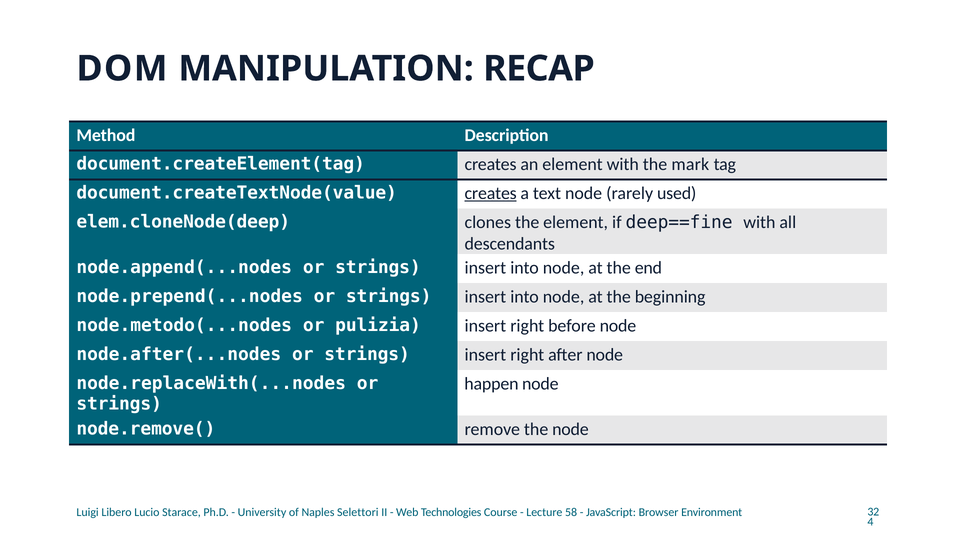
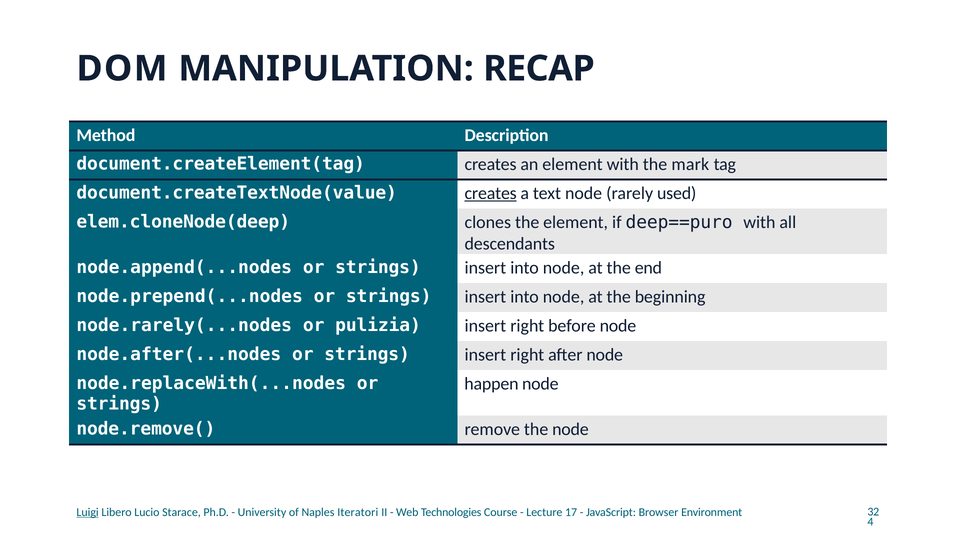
deep==fine: deep==fine -> deep==puro (679, 223)
node.metodo(...nodes: node.metodo(...nodes -> node.rarely(...nodes (184, 326)
Luigi underline: none -> present (88, 513)
Selettori: Selettori -> Iteratori (358, 513)
58: 58 -> 17 (571, 513)
